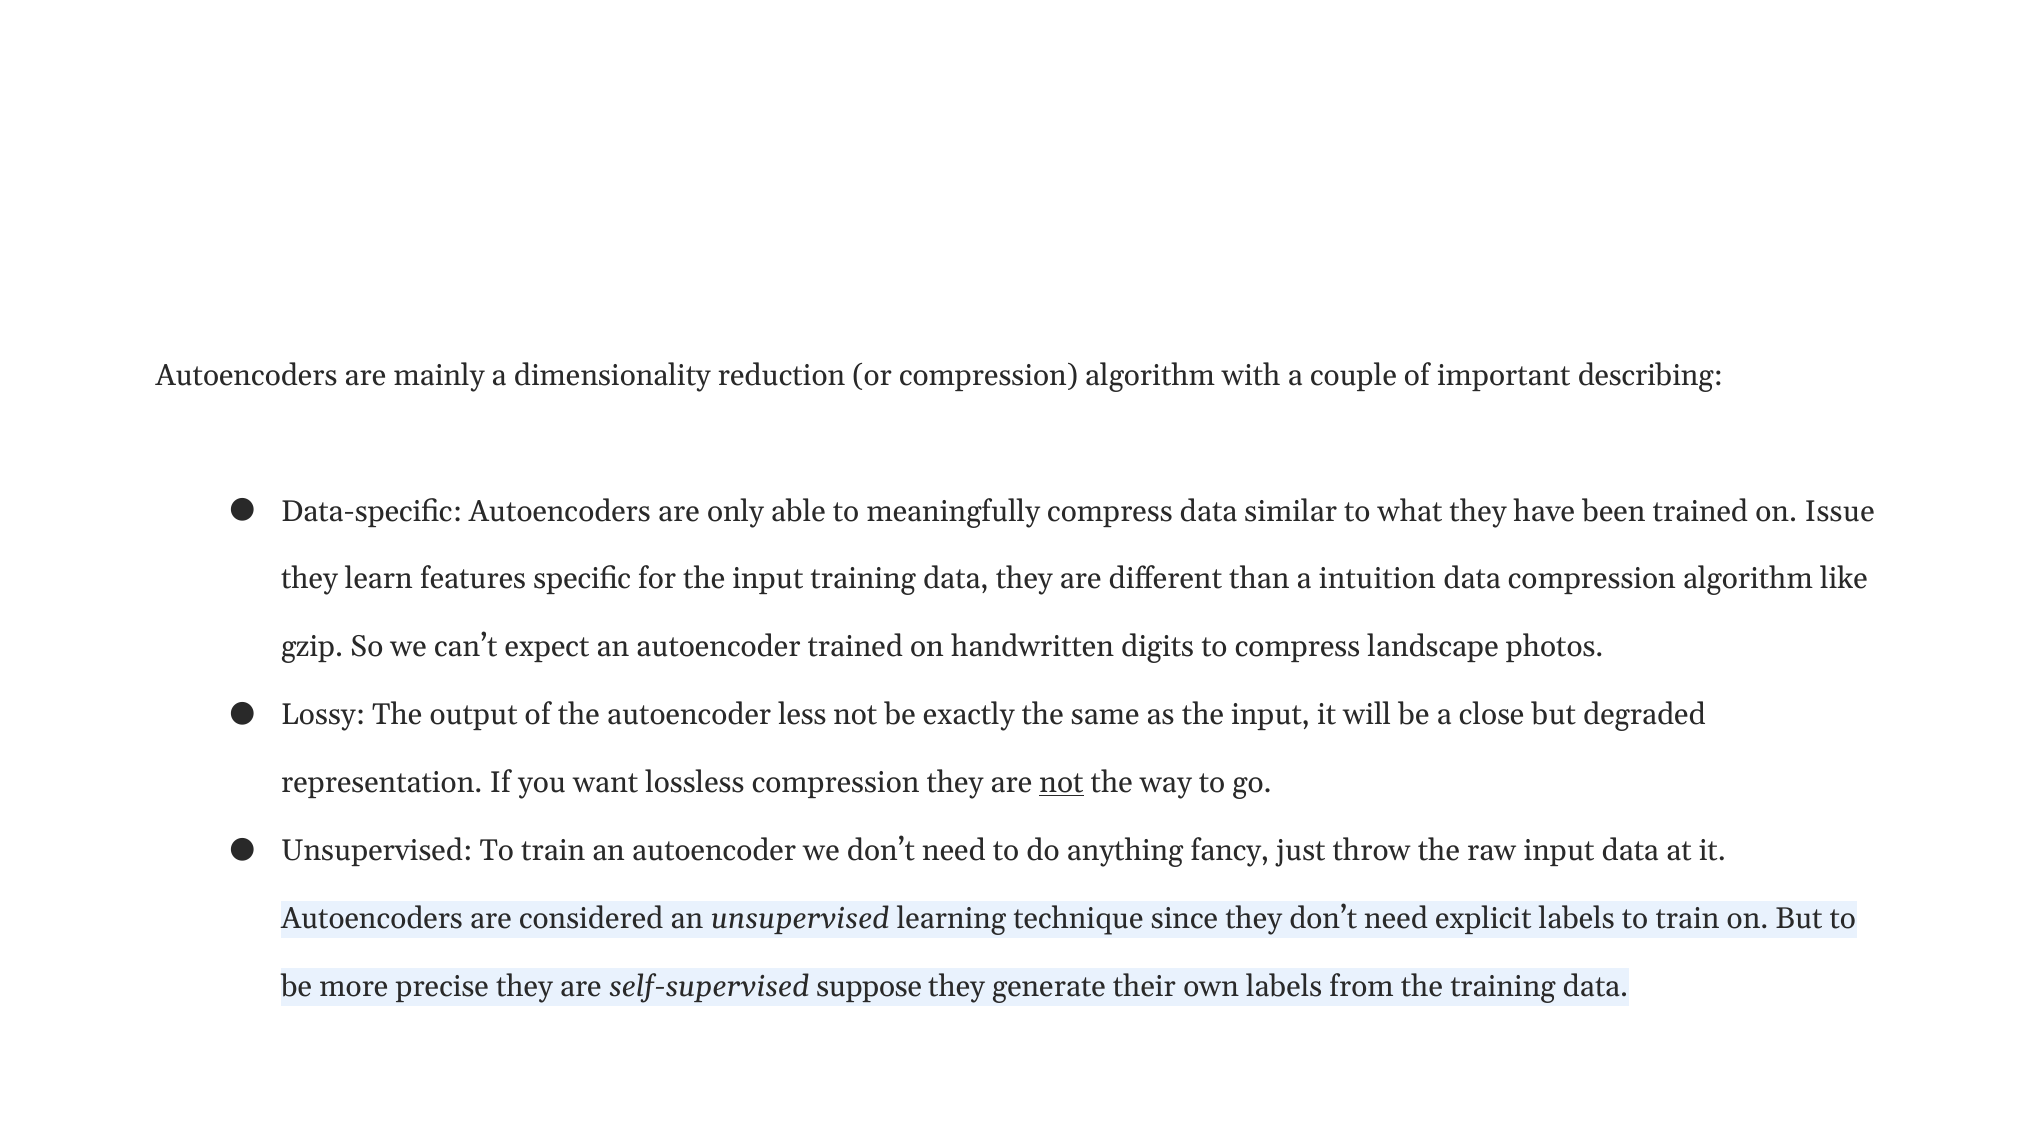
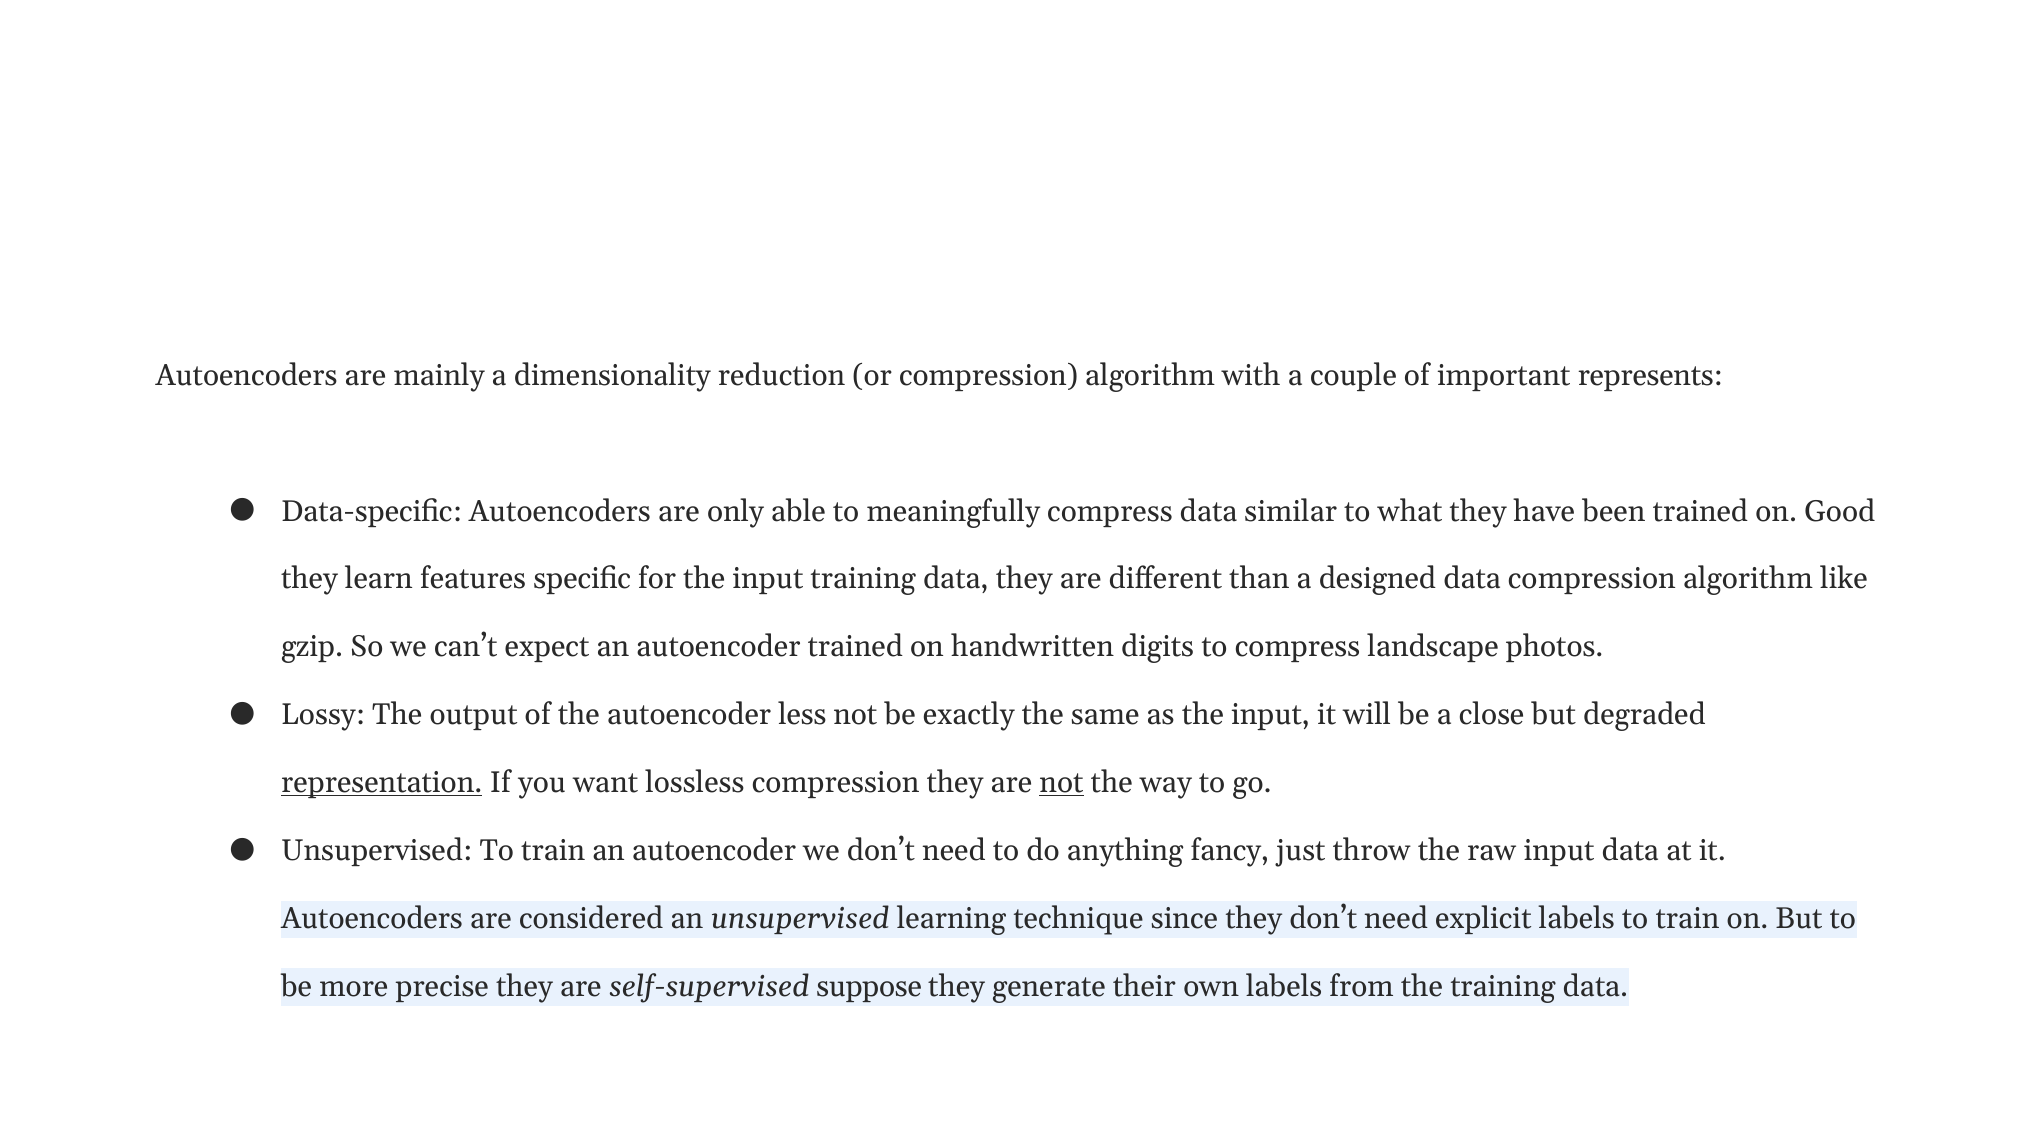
describing: describing -> represents (1650, 376)
Issue: Issue -> Good (1840, 511)
intuition: intuition -> designed (1377, 579)
representation underline: none -> present (382, 783)
